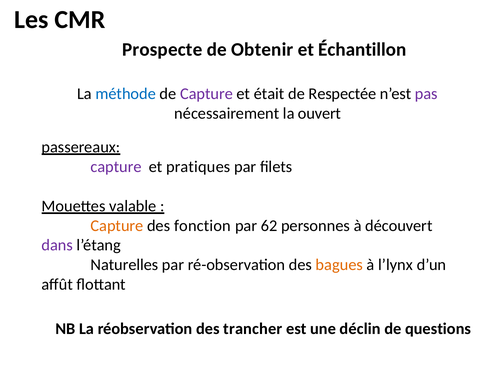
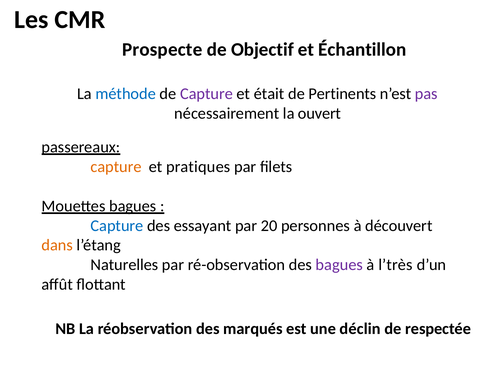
Obtenir: Obtenir -> Objectif (262, 50)
Respectée: Respectée -> Pertinents (342, 94)
capture colour: purple -> orange (116, 167)
Mouettes valable: valable -> bagues (133, 206)
Capture colour: orange -> blue (117, 226)
fonction: fonction -> essayant (203, 226)
62: 62 -> 20 (269, 226)
dans colour: purple -> orange (57, 245)
bagues colour: orange -> purple (339, 265)
l’lynx: l’lynx -> l’très (396, 265)
trancher: trancher -> marqués (253, 329)
questions: questions -> respectée (438, 329)
